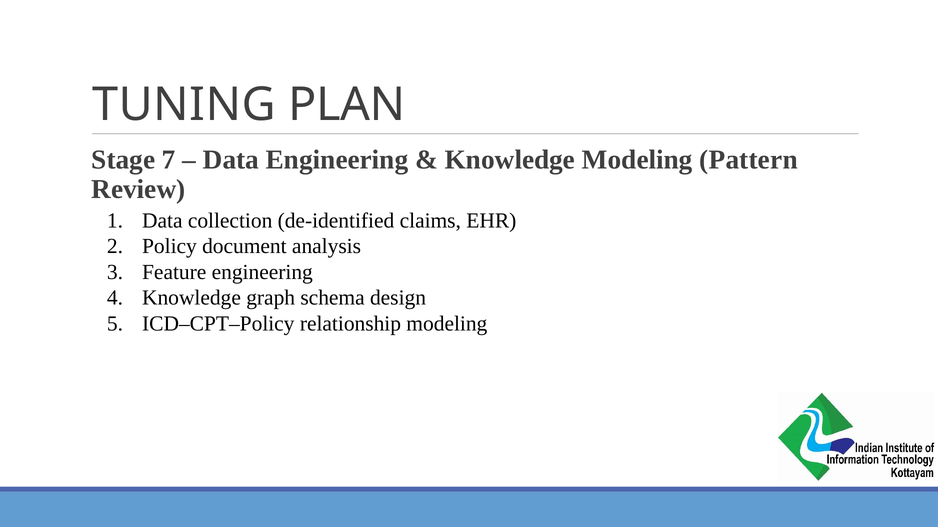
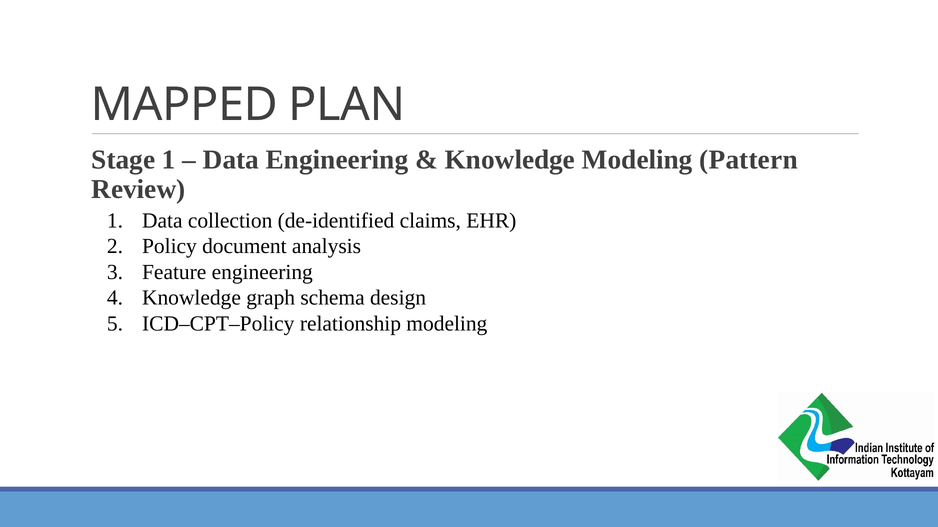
TUNING: TUNING -> MAPPED (185, 105)
Stage 7: 7 -> 1 (169, 160)
